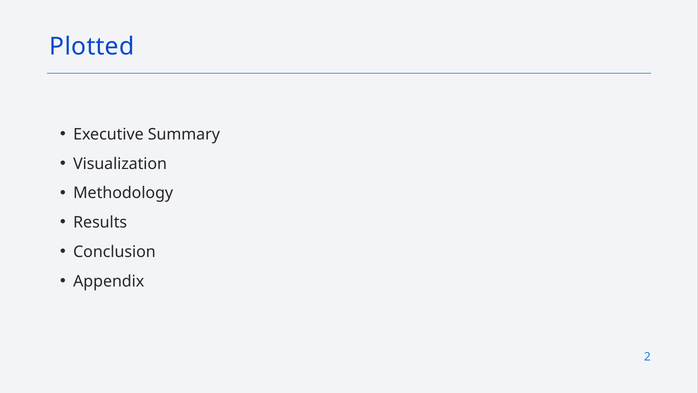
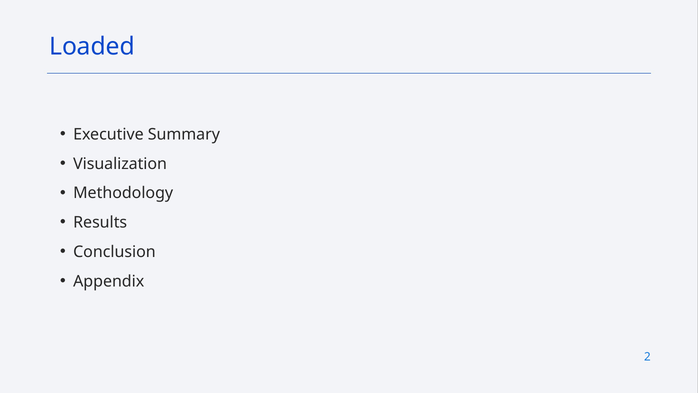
Plotted: Plotted -> Loaded (92, 47)
